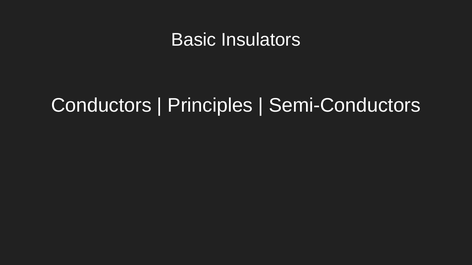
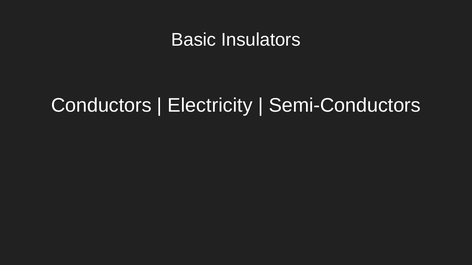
Principles: Principles -> Electricity (210, 106)
